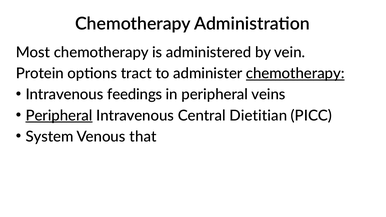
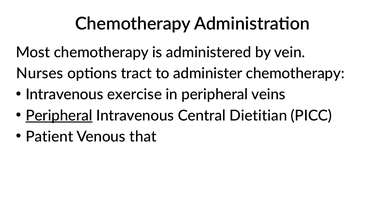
Protein: Protein -> Nurses (40, 74)
chemotherapy underline: present -> none (295, 74)
feedings: feedings -> exercise (135, 95)
System: System -> Patient (49, 137)
